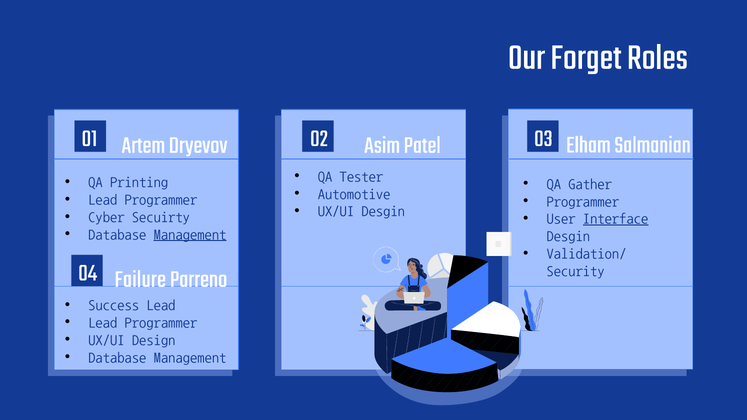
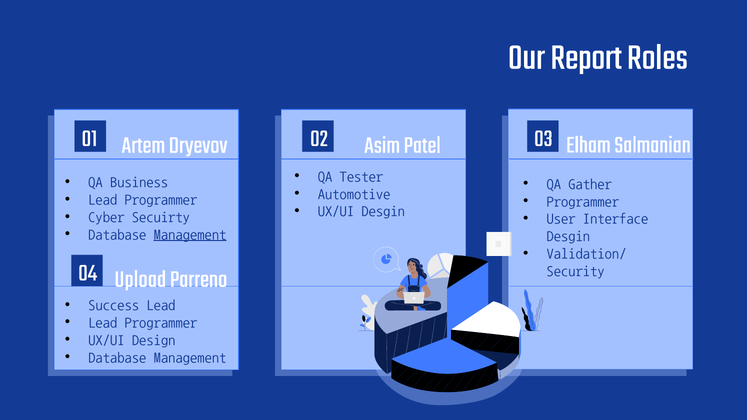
Forget: Forget -> Report (586, 57)
Printing: Printing -> Business (139, 182)
Interface underline: present -> none (616, 219)
Failure: Failure -> Upload (140, 279)
